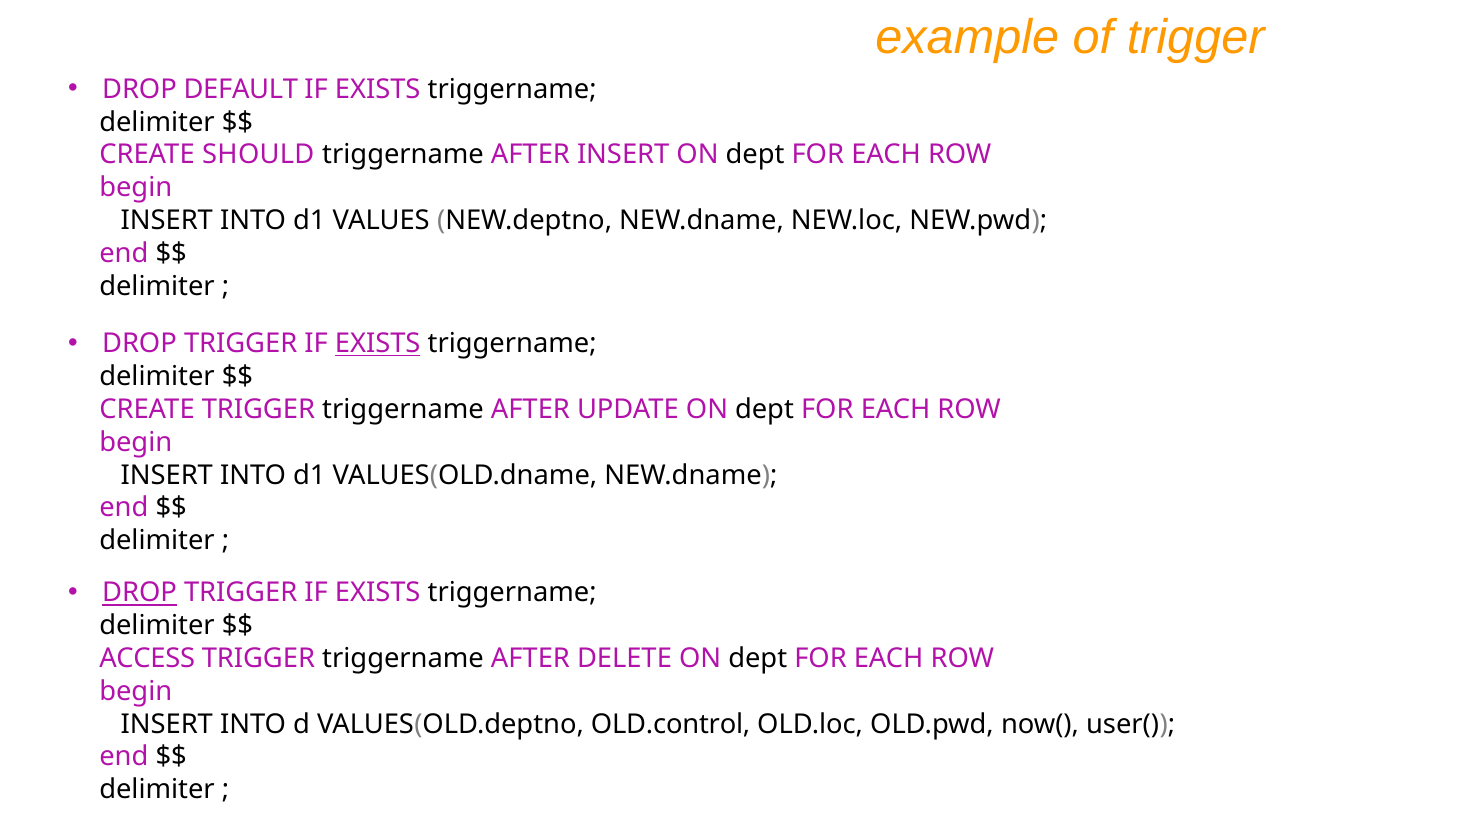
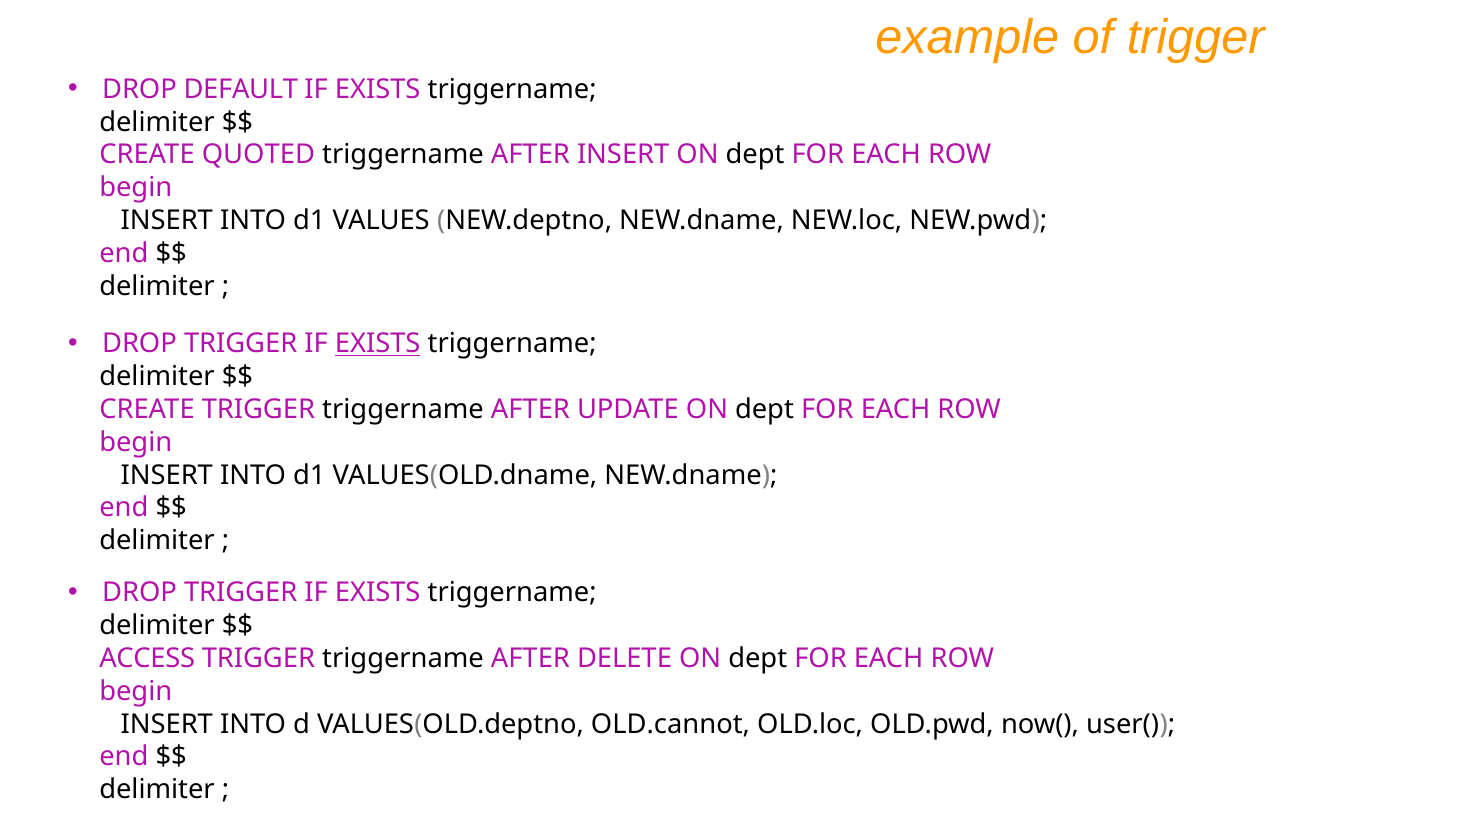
SHOULD: SHOULD -> QUOTED (258, 155)
DROP underline: present -> none (140, 593)
OLD.control: OLD.control -> OLD.cannot (671, 724)
